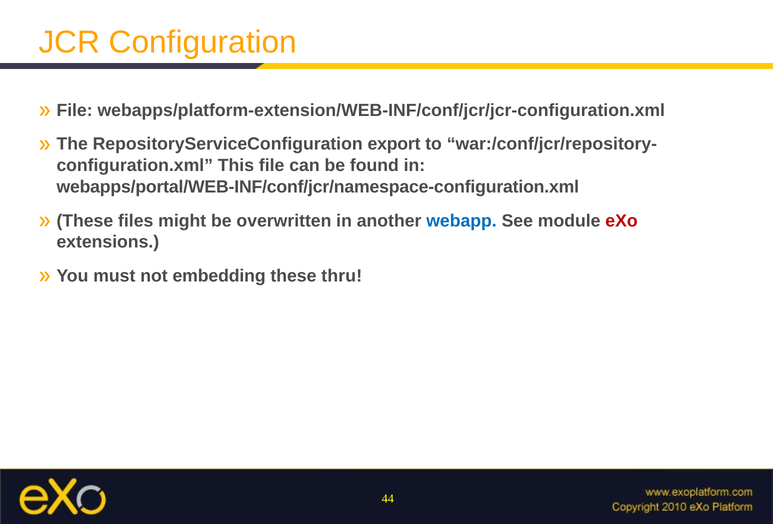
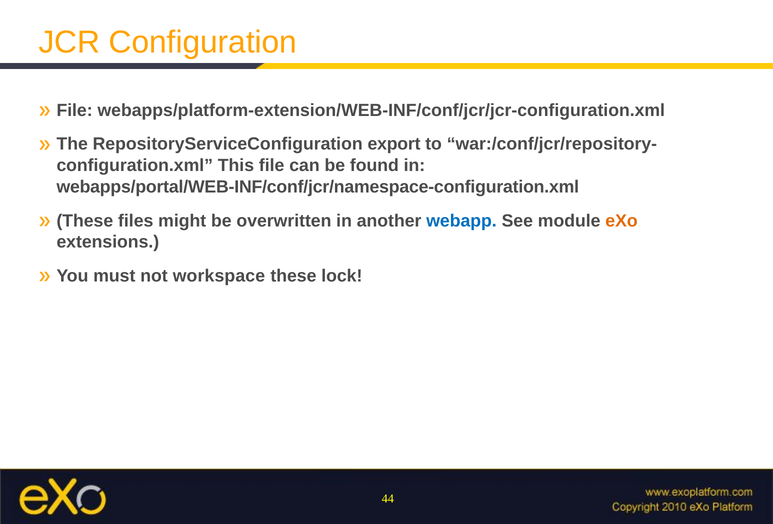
eXo colour: red -> orange (621, 221)
embedding: embedding -> workspace (219, 276)
thru: thru -> lock (342, 276)
